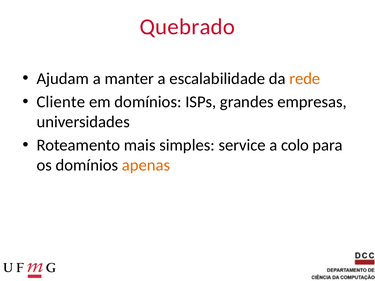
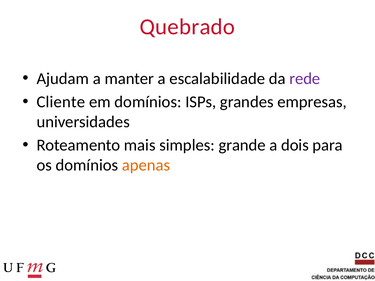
rede colour: orange -> purple (305, 79)
service: service -> grande (242, 145)
colo: colo -> dois (295, 145)
